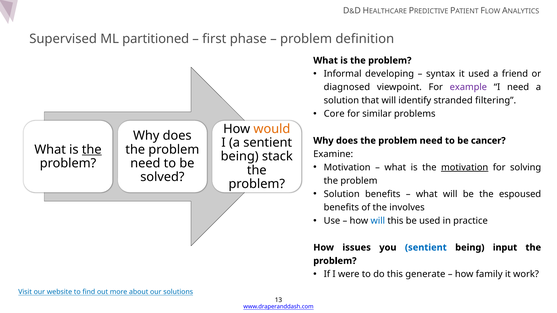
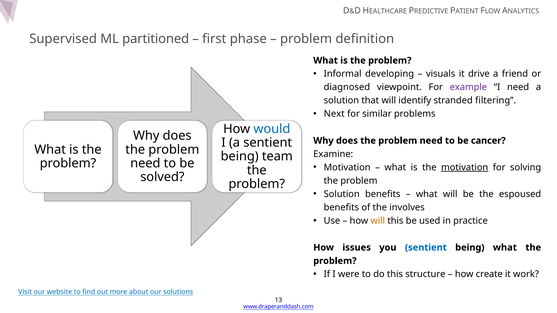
syntax: syntax -> visuals (441, 74)
it used: used -> drive (479, 74)
Core: Core -> Next (334, 114)
would colour: orange -> blue (272, 129)
the underline: present -> none (92, 150)
stack: stack -> team (277, 157)
will colour: blue -> orange (378, 221)
being input: input -> what (505, 248)
generate: generate -> structure (425, 274)
family: family -> create (489, 274)
